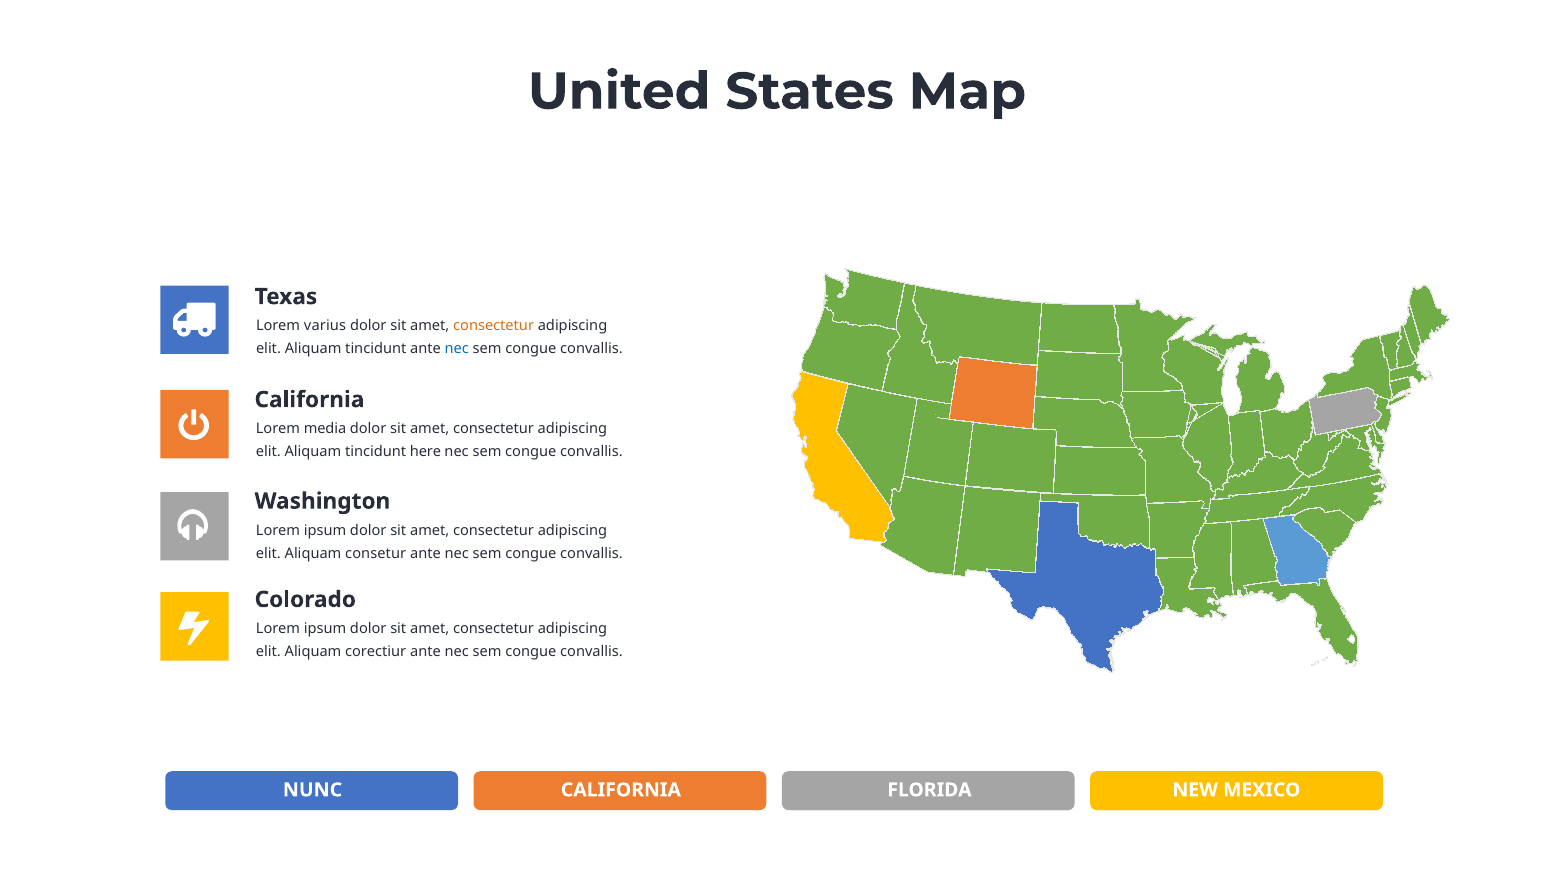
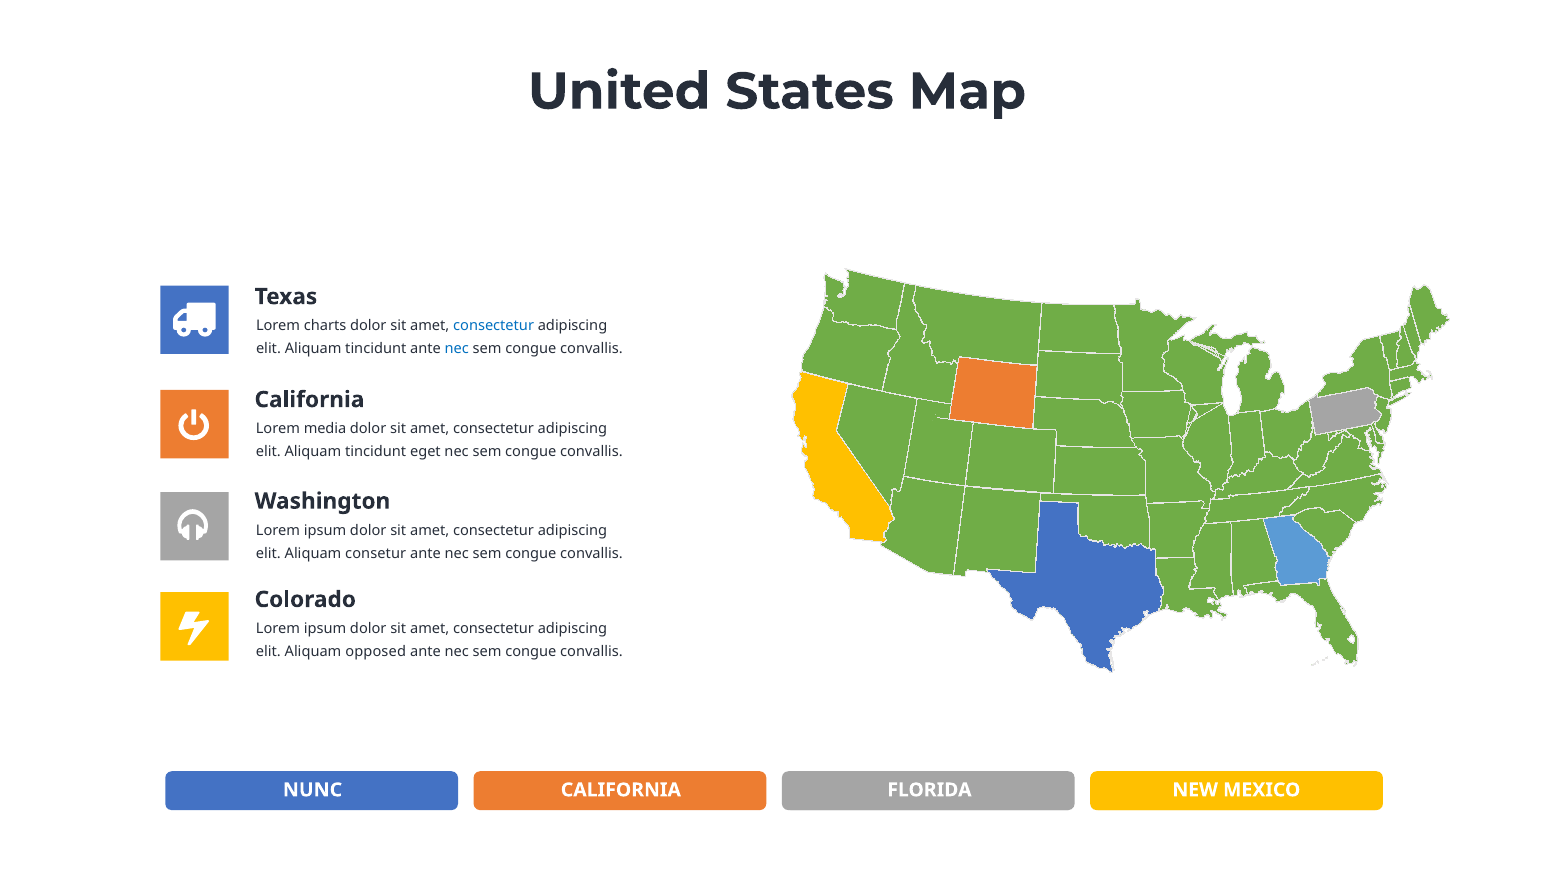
varius: varius -> charts (325, 326)
consectetur colour: orange -> blue (494, 326)
here: here -> eget (425, 452)
corectiur: corectiur -> opposed (376, 652)
